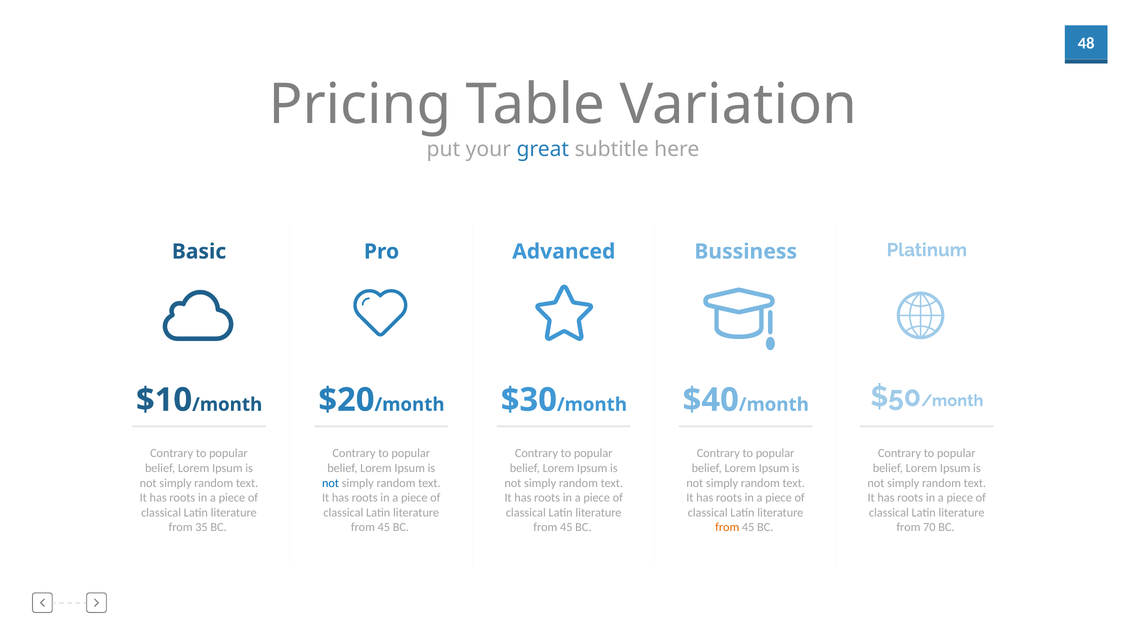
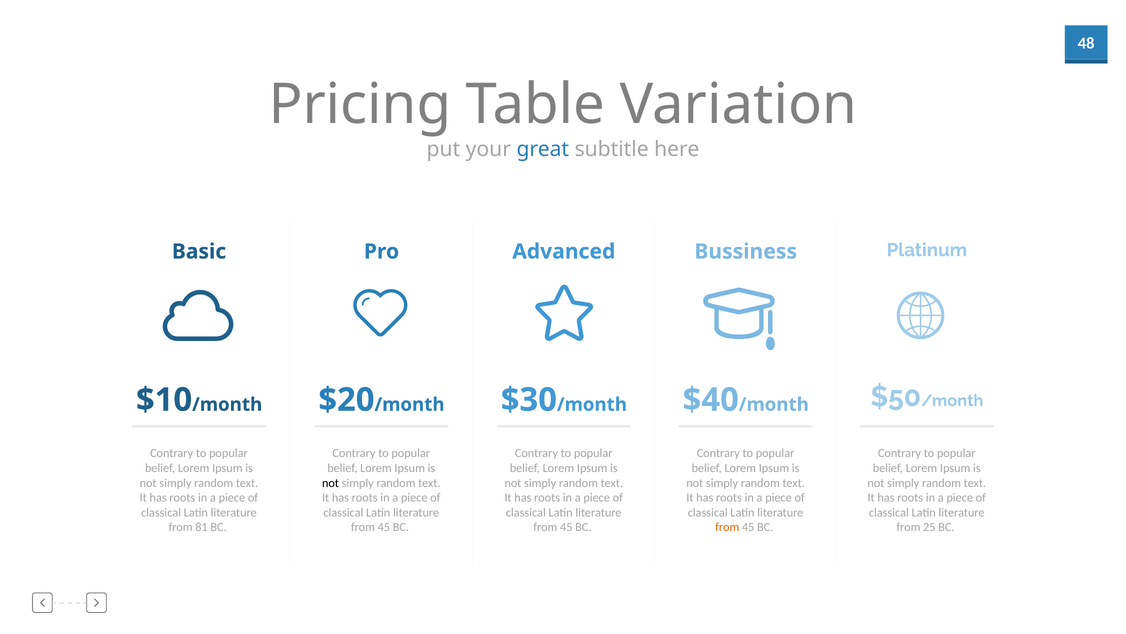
not colour: blue -> black (330, 482)
35: 35 -> 81 (202, 527)
70: 70 -> 25 (929, 527)
